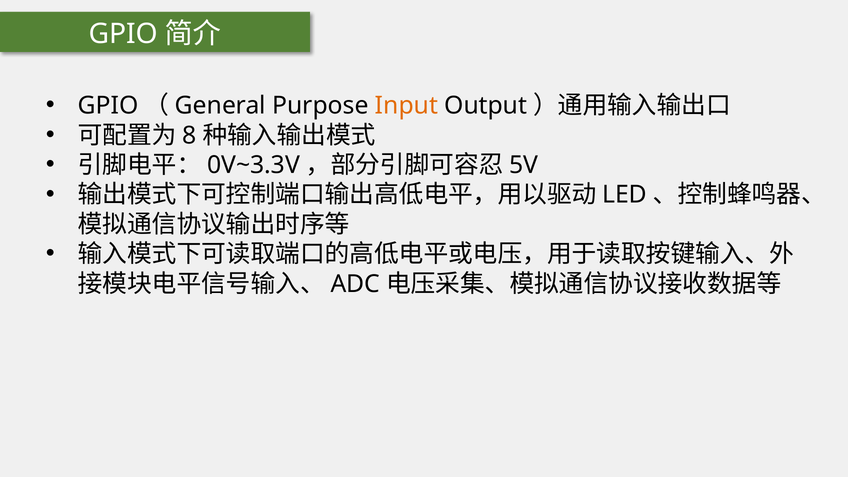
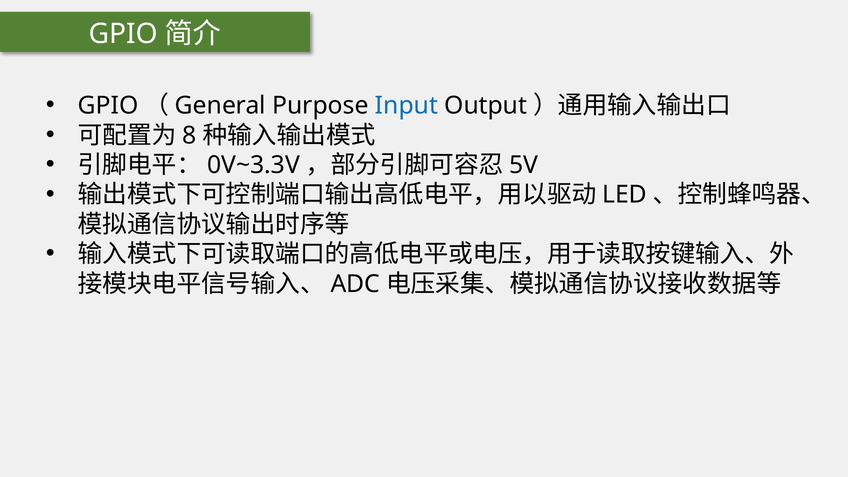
Input colour: orange -> blue (406, 106)
